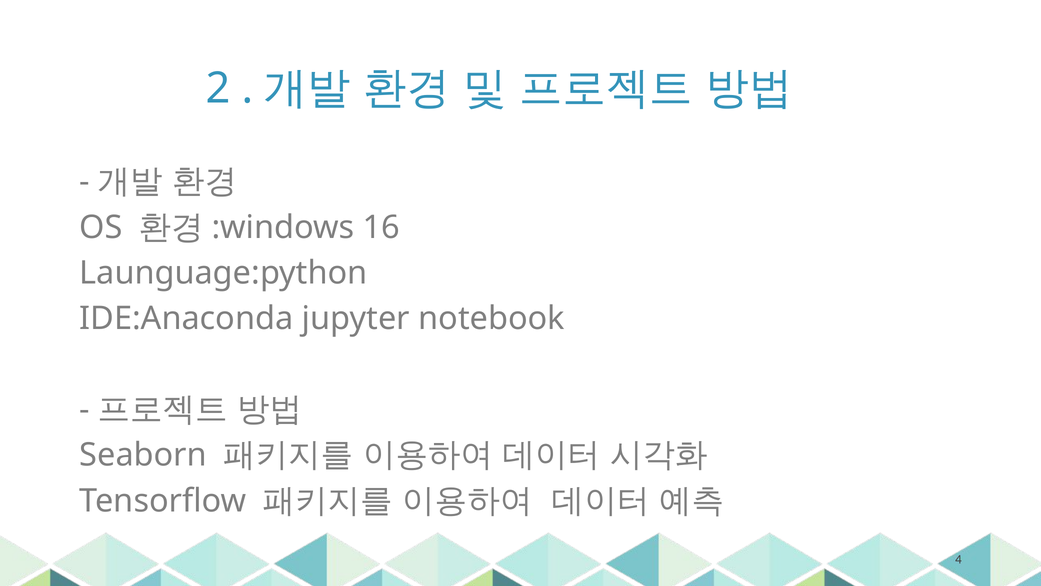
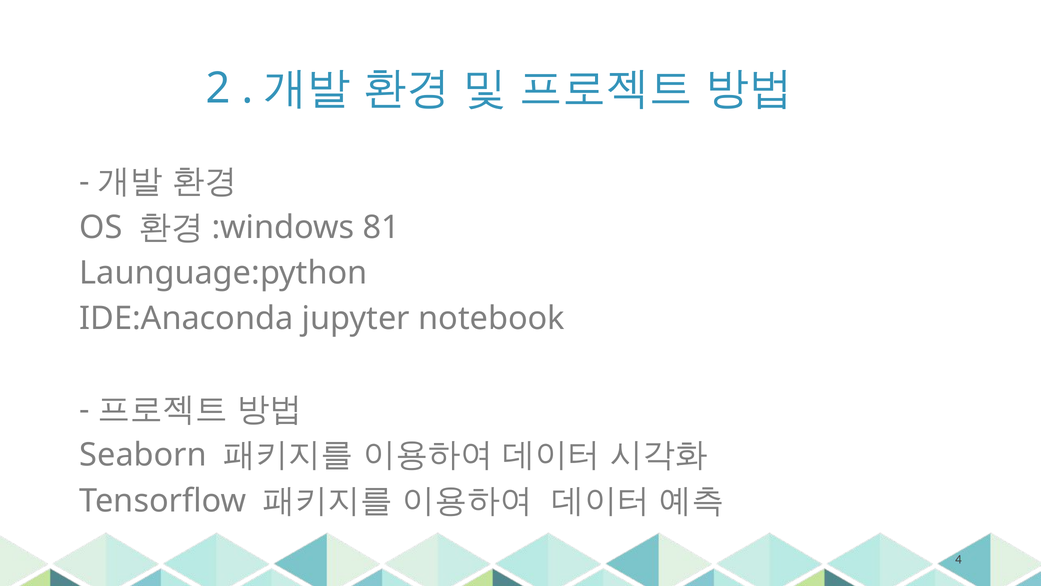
16: 16 -> 81 (381, 227)
